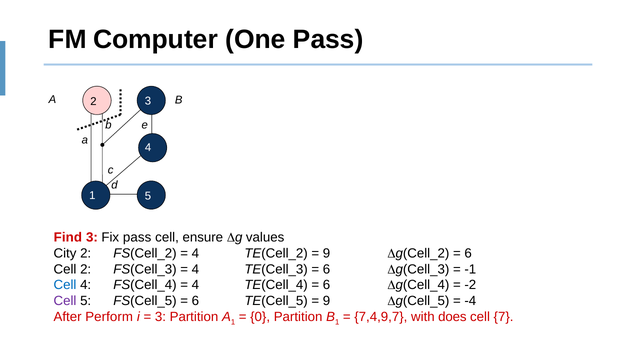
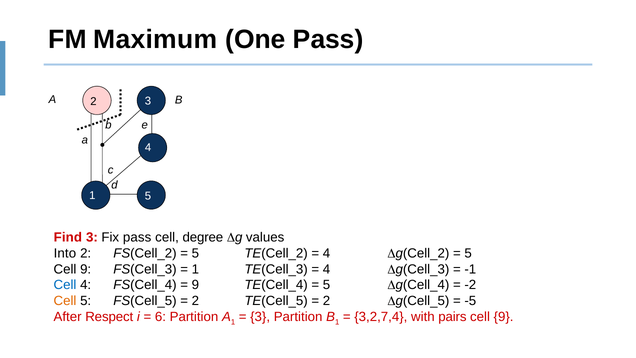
Computer: Computer -> Maximum (155, 40)
ensure: ensure -> degree (203, 237)
City: City -> Into (65, 253)
4: 4 -> 5 (195, 253)
9: 9 -> 4 (327, 253)
6: 6 -> 5 (468, 253)
2: 2 -> 9 (86, 269)
4: 4 -> 1 (195, 269)
6: 6 -> 4 (327, 269)
4: 4 -> 9 (195, 285)
6: 6 -> 5 (327, 285)
Cell colour: purple -> orange (65, 301)
6: 6 -> 2 (195, 301)
9: 9 -> 2 (327, 301)
-4: -4 -> -5 (470, 301)
Perform: Perform -> Respect (109, 317)
3: 3 -> 6 (160, 317)
0: 0 -> 3 (260, 317)
7,4,9,7: 7,4,9,7 -> 3,2,7,4 (381, 317)
does: does -> pairs (452, 317)
7: 7 -> 9 (504, 317)
